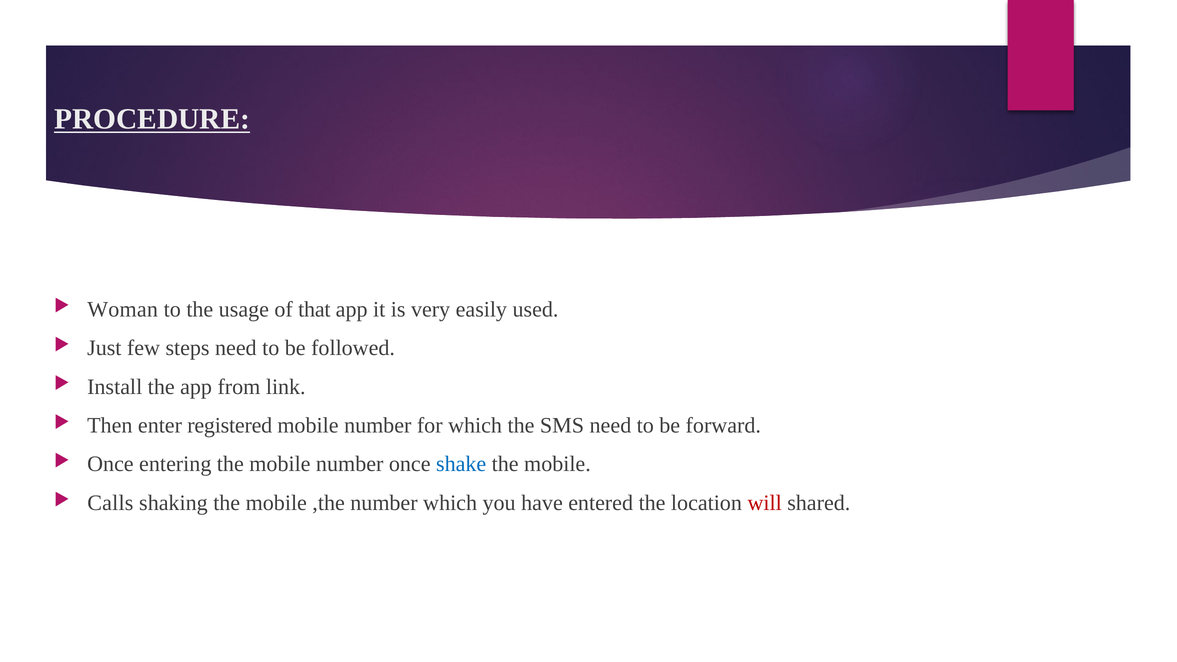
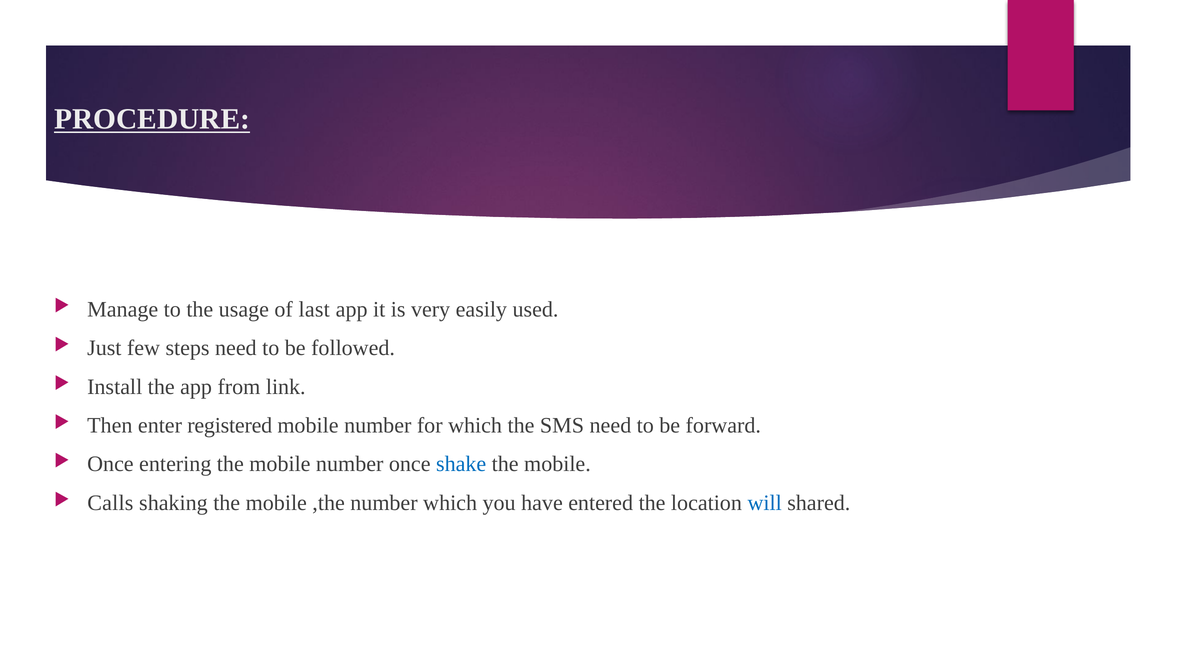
Woman: Woman -> Manage (123, 309)
that: that -> last (314, 309)
will colour: red -> blue (765, 503)
